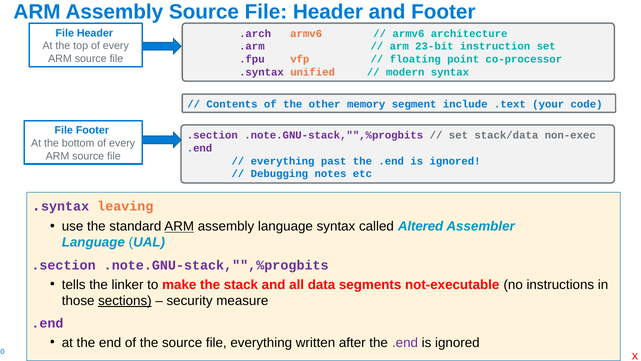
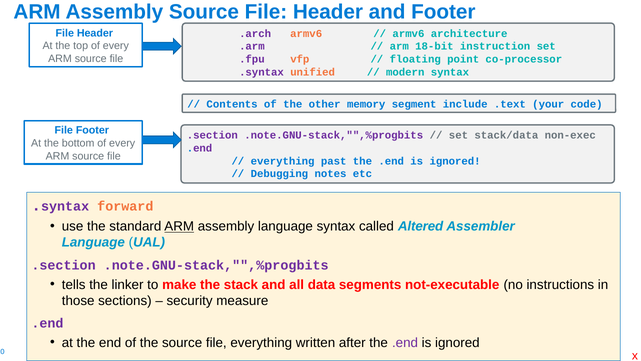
23-bit: 23-bit -> 18-bit (434, 46)
leaving: leaving -> forward (125, 206)
sections underline: present -> none (125, 300)
